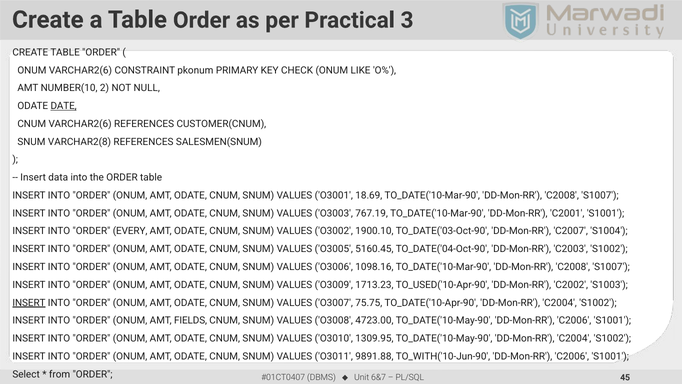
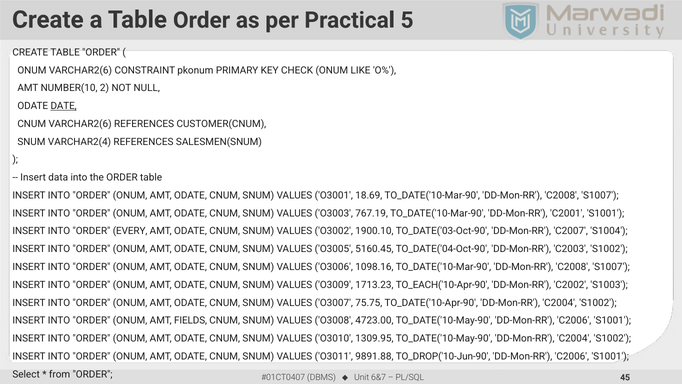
3: 3 -> 5 (407, 20)
VARCHAR2(8: VARCHAR2(8 -> VARCHAR2(4 (80, 142)
TO_USED('10-Apr-90: TO_USED('10-Apr-90 -> TO_EACH('10-Apr-90 (442, 285)
INSERT underline: present -> none (29, 302)
TO_WITH('10-Jun-90: TO_WITH('10-Jun-90 -> TO_DROP('10-Jun-90 (443, 356)
